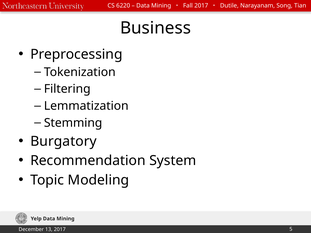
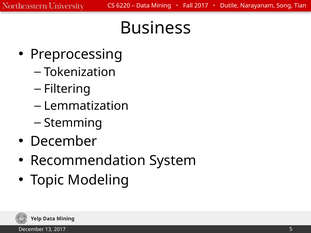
Burgatory: Burgatory -> December (64, 141)
